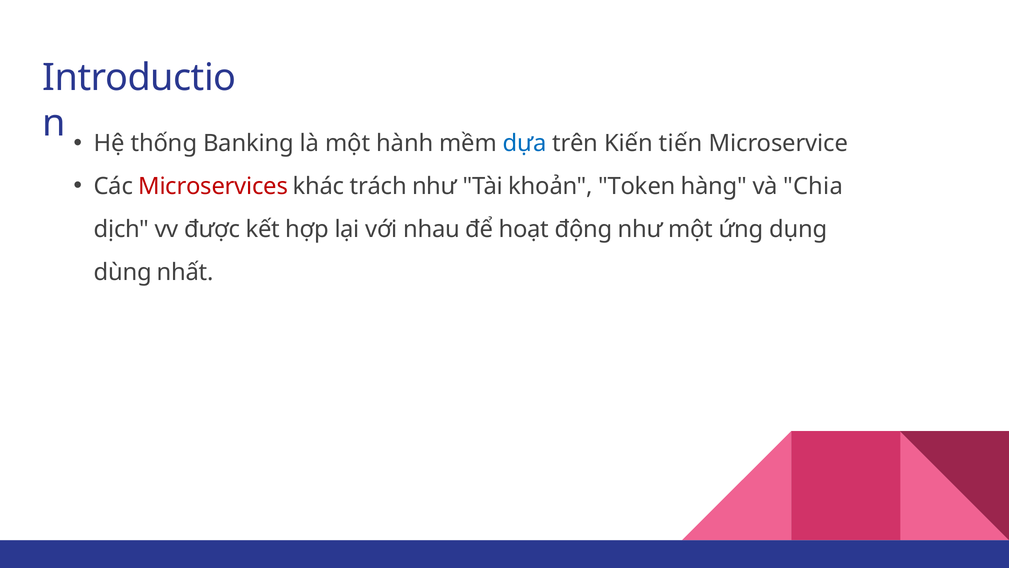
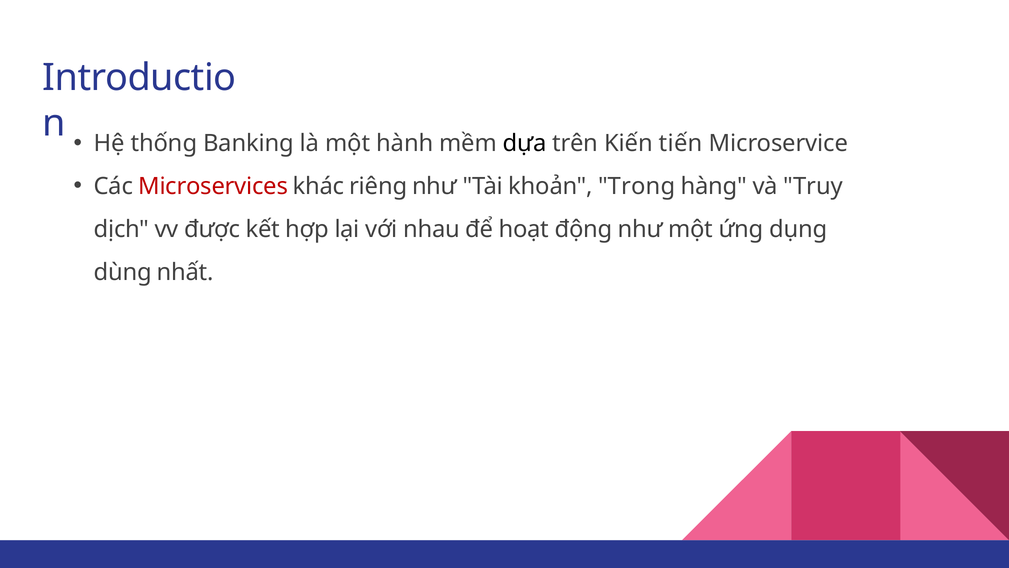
dựa colour: blue -> black (525, 143)
trách: trách -> riêng (378, 186)
Token: Token -> Trong (637, 186)
Chia: Chia -> Truy (813, 186)
